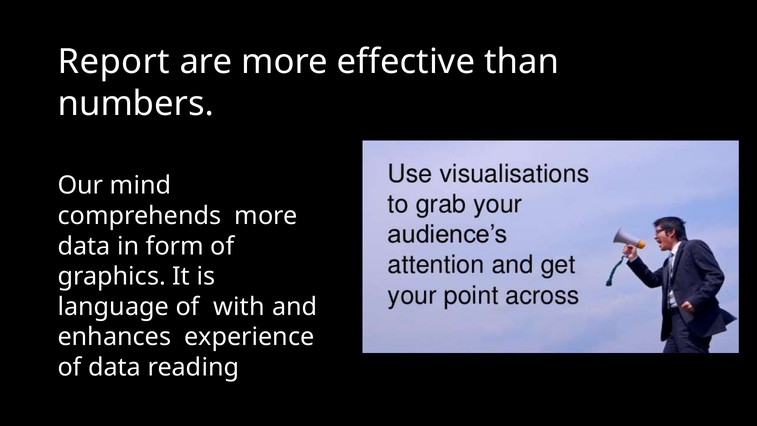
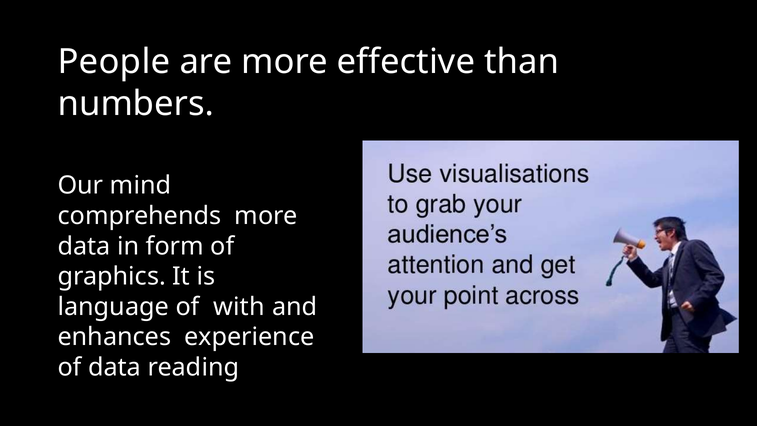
Report: Report -> People (114, 62)
